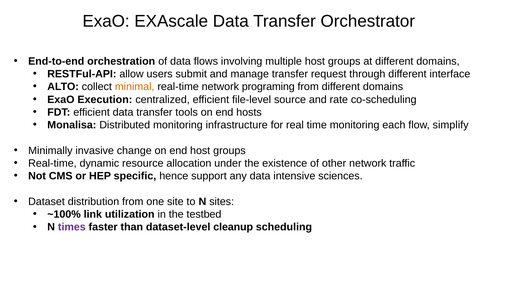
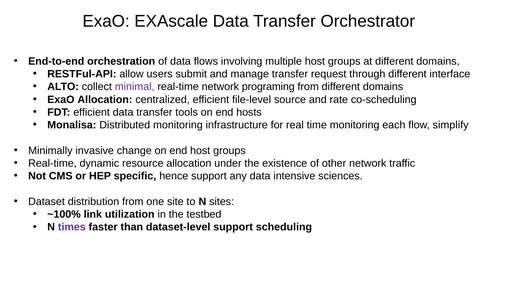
minimal colour: orange -> purple (135, 87)
ExaO Execution: Execution -> Allocation (105, 99)
dataset-level cleanup: cleanup -> support (233, 227)
